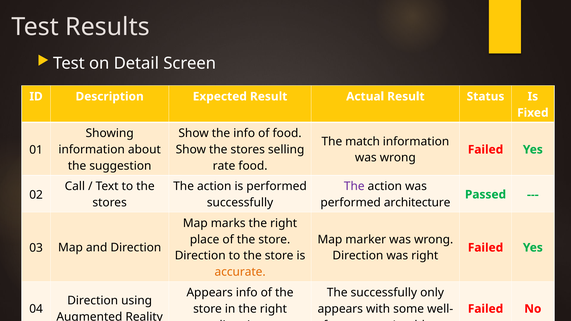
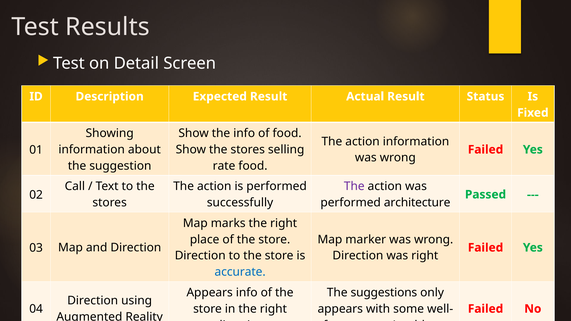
match: match -> action (362, 142)
accurate colour: orange -> blue (240, 272)
The successfully: successfully -> suggestions (384, 293)
